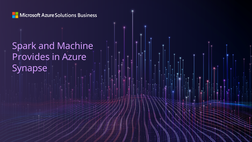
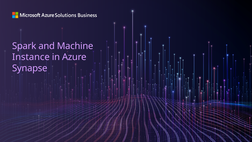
Provides: Provides -> Instance (31, 57)
